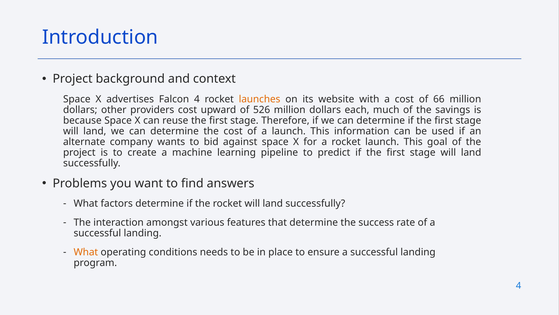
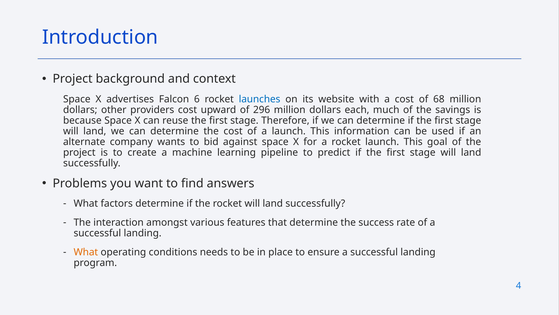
Falcon 4: 4 -> 6 (197, 99)
launches colour: orange -> blue (260, 99)
66: 66 -> 68 (439, 99)
526: 526 -> 296 (262, 110)
